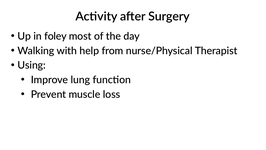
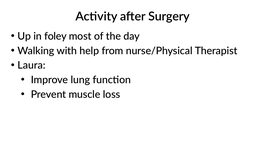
Using: Using -> Laura (32, 65)
